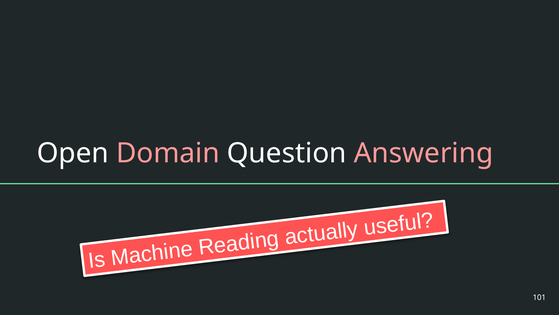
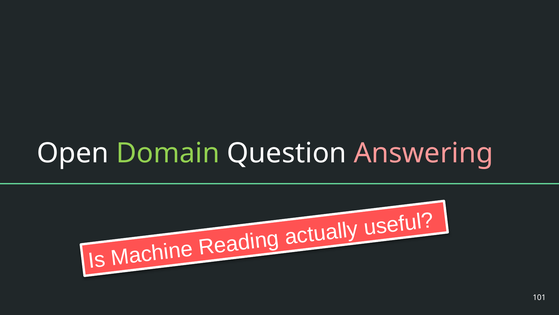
Domain colour: pink -> light green (168, 153)
